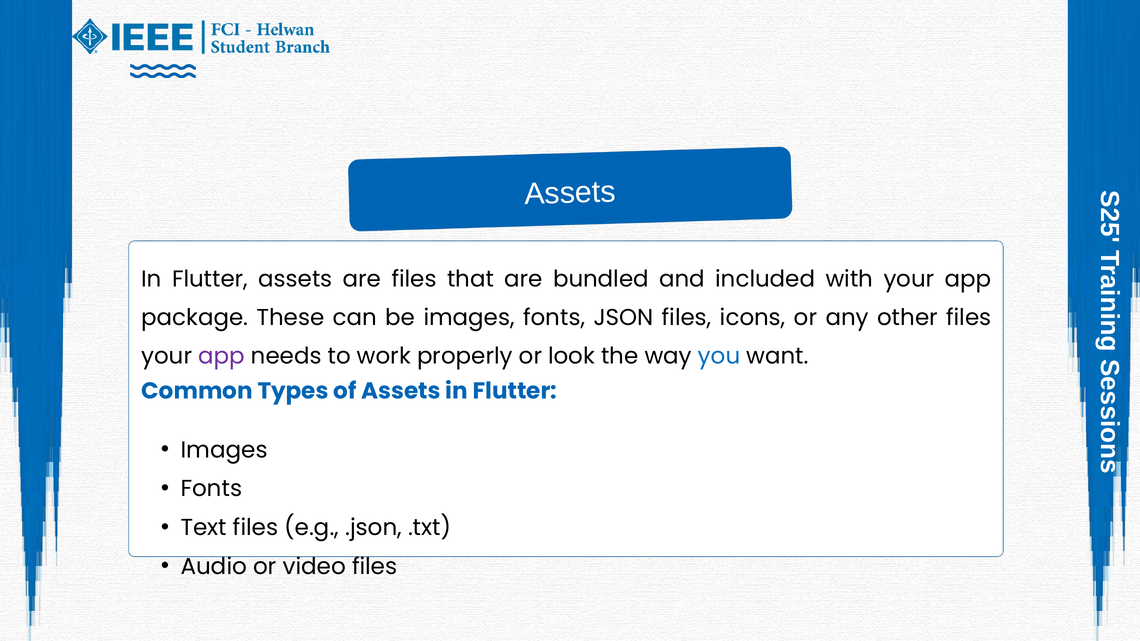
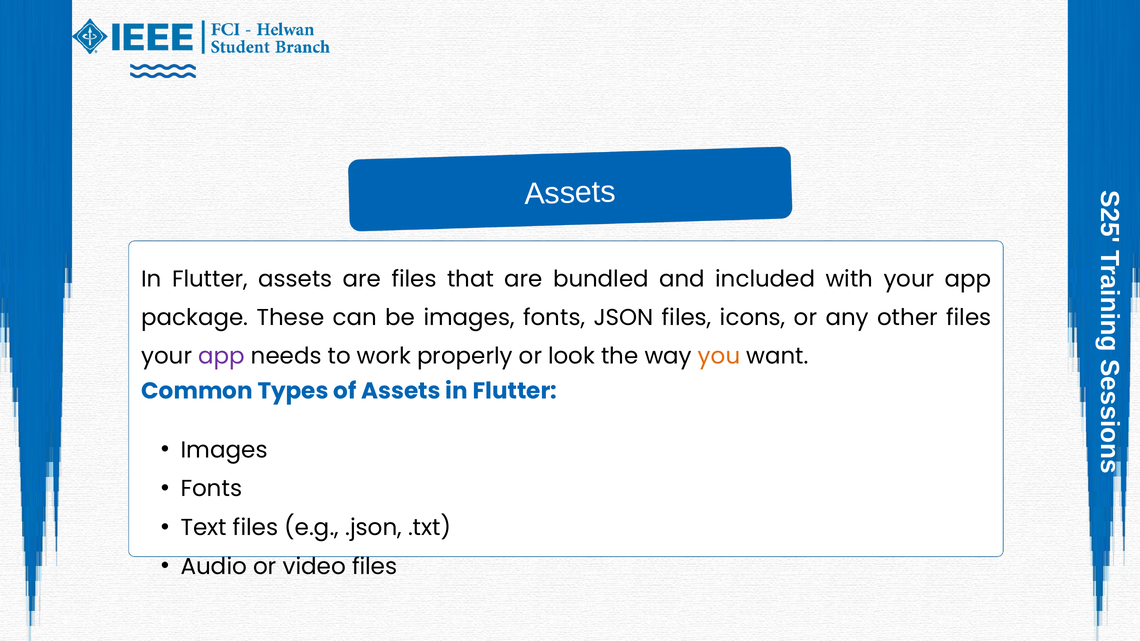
you colour: blue -> orange (719, 356)
